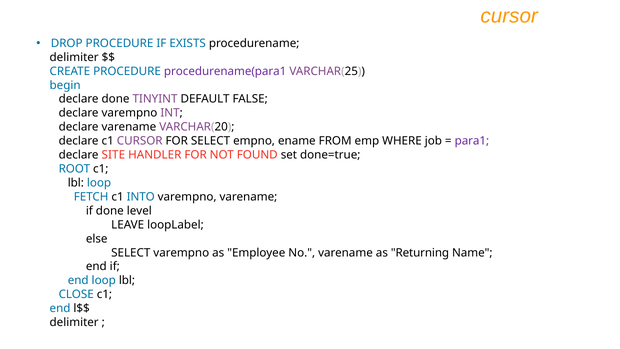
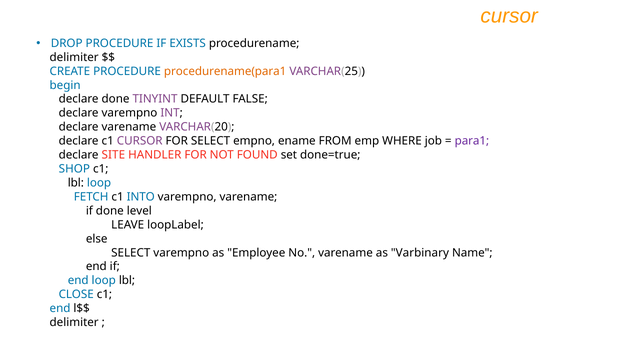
procedurename(para1 colour: purple -> orange (225, 71)
ROOT: ROOT -> SHOP (74, 169)
Returning: Returning -> Varbinary (420, 253)
